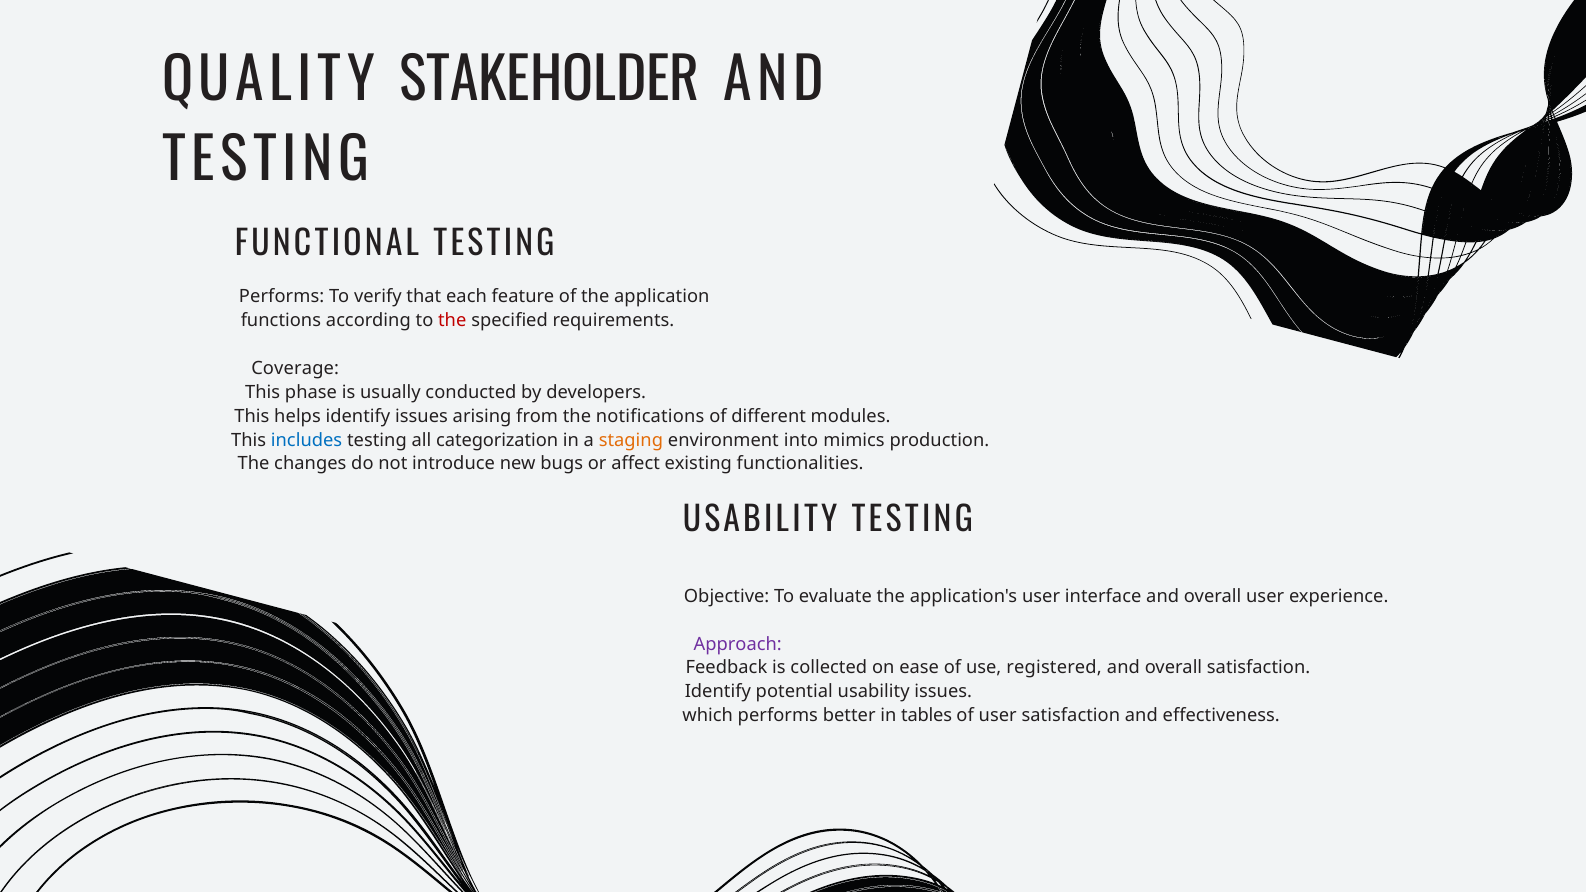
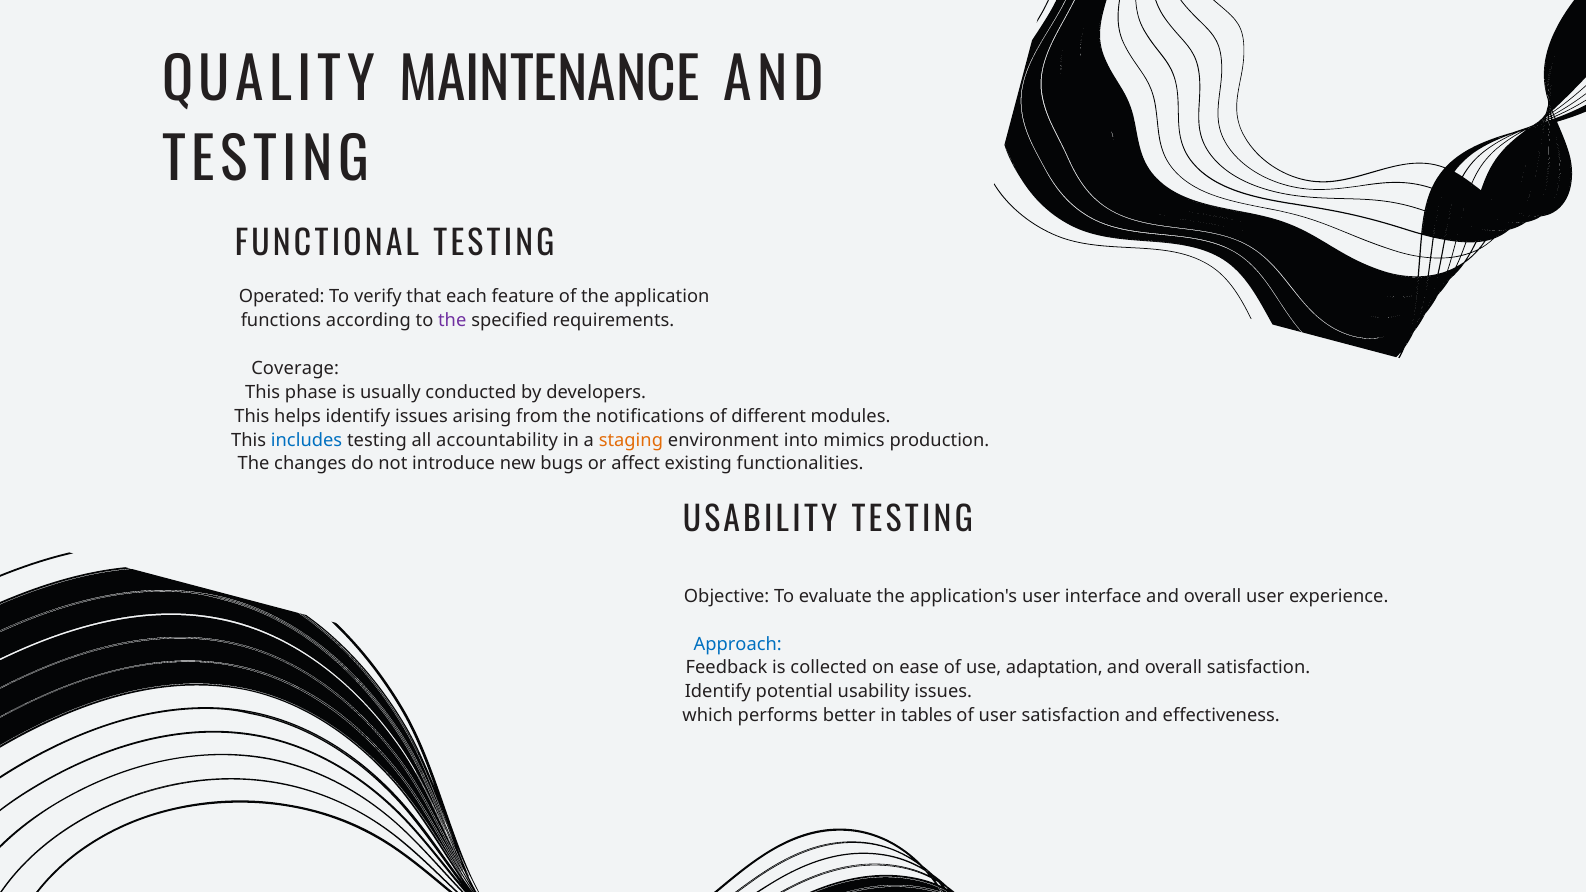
STAKEHOLDER: STAKEHOLDER -> MAINTENANCE (549, 82)
Performs: Performs -> Operated (282, 297)
the colour: red -> purple (452, 321)
categorization: categorization -> accountability (497, 440)
Approach colour: purple -> blue (738, 644)
registered: registered -> adaptation (1054, 668)
